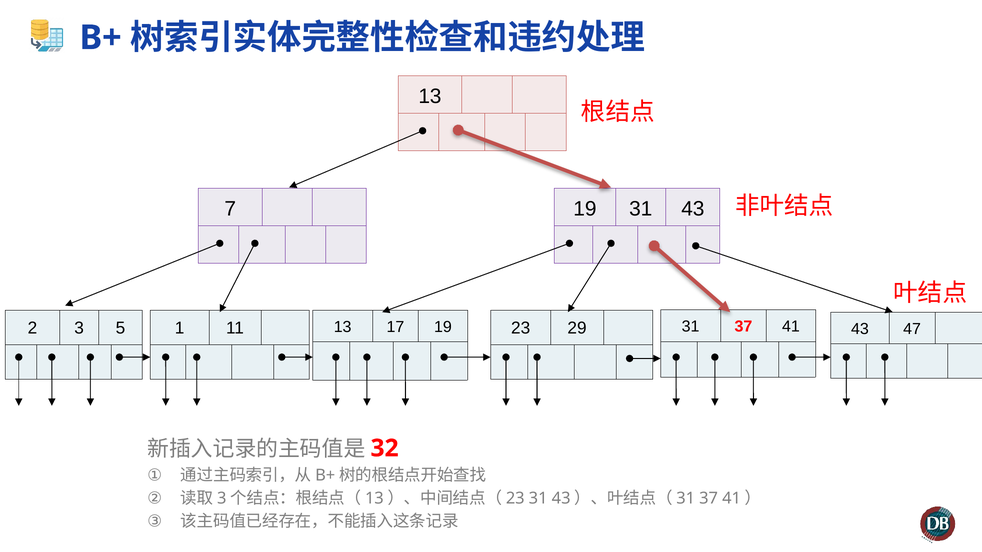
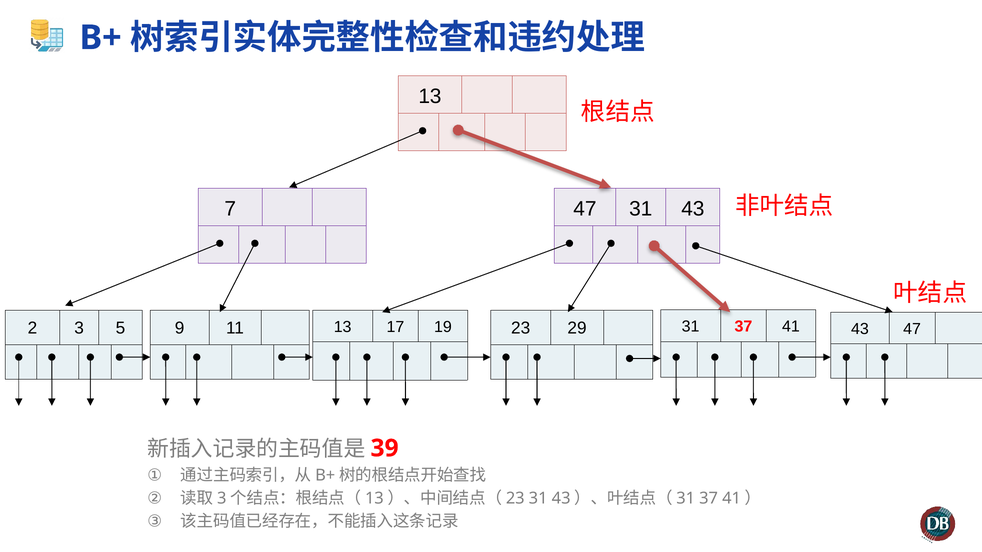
7 19: 19 -> 47 (585, 209)
1: 1 -> 9 (180, 328)
32: 32 -> 39 (385, 449)
